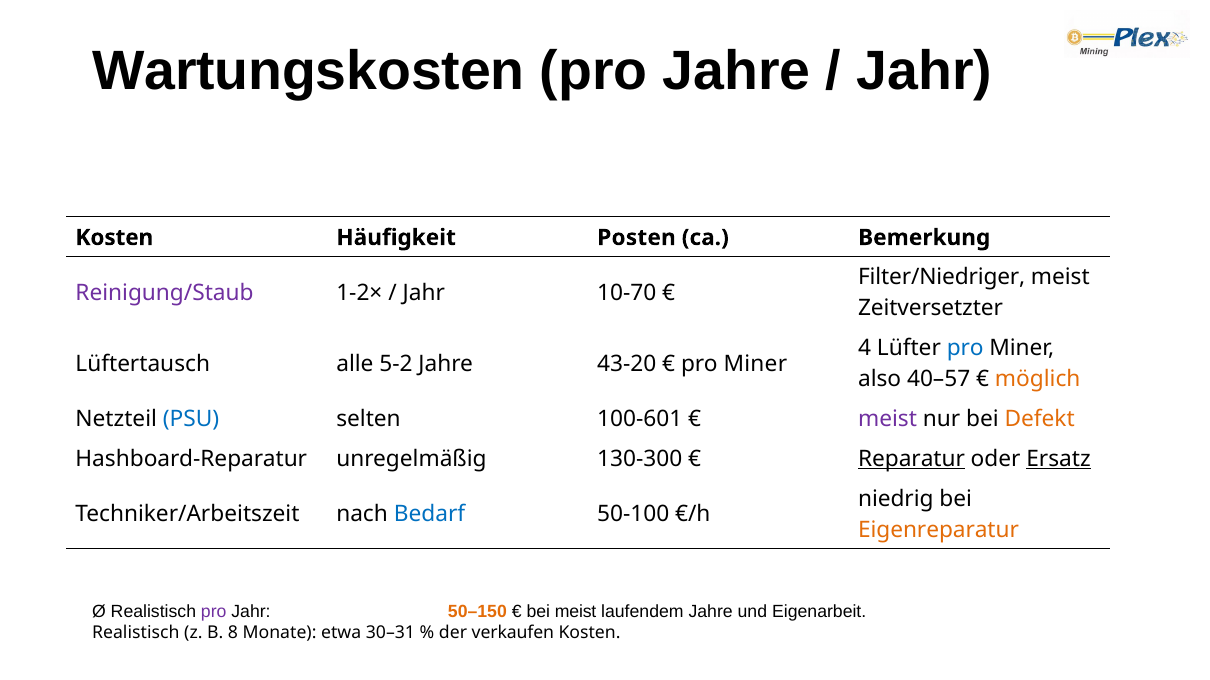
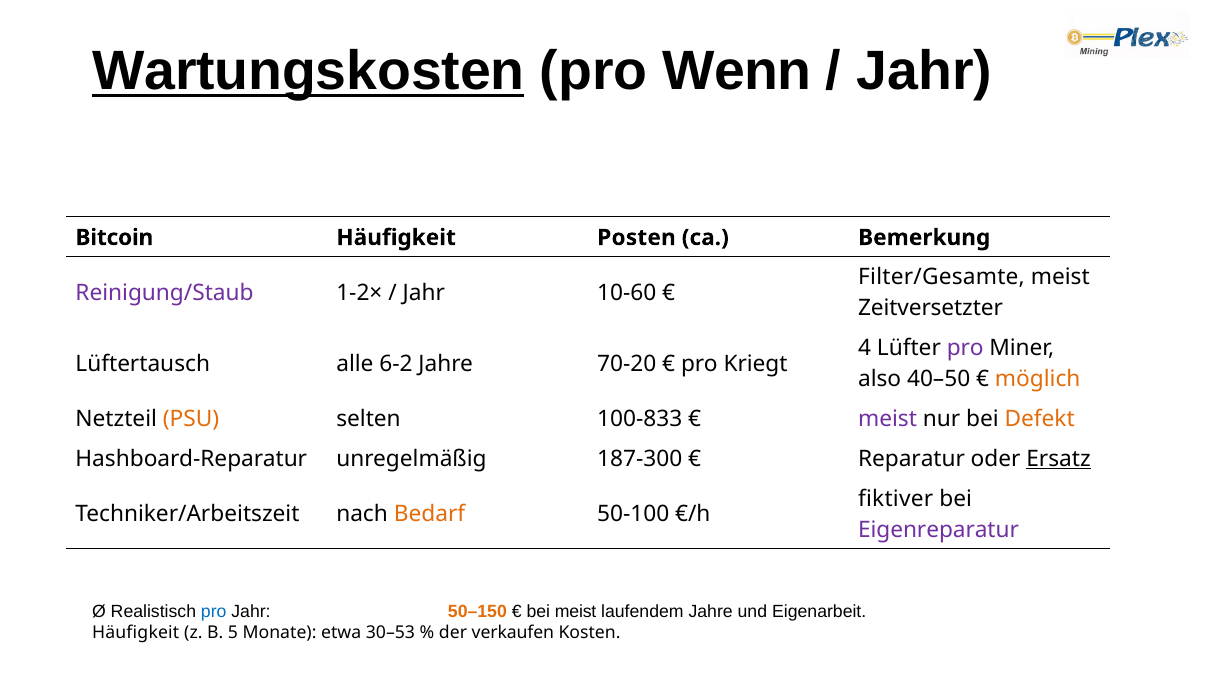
Wartungskosten underline: none -> present (308, 72)
pro Jahre: Jahre -> Wenn (737, 72)
Kosten: Kosten -> Bitcoin (114, 238)
Filter/Niedriger: Filter/Niedriger -> Filter/Gesamte (942, 278)
10-70: 10-70 -> 10-60 (627, 293)
pro colour: blue -> purple (965, 349)
5-2: 5-2 -> 6-2 (396, 364)
43-20: 43-20 -> 70-20 (627, 364)
Miner: Miner -> Kriegt (756, 364)
40–57: 40–57 -> 40–50 (939, 379)
PSU colour: blue -> orange (191, 419)
100-601: 100-601 -> 100-833 (640, 419)
130-300: 130-300 -> 187-300 (640, 459)
Reparatur underline: present -> none (912, 459)
niedrig: niedrig -> fiktiver (896, 499)
Bedarf colour: blue -> orange (430, 515)
Eigenreparatur colour: orange -> purple (939, 530)
pro colour: purple -> blue (214, 612)
Realistisch: Realistisch -> Häufigkeit (136, 633)
8: 8 -> 5 (233, 633)
30–31: 30–31 -> 30–53 (390, 633)
